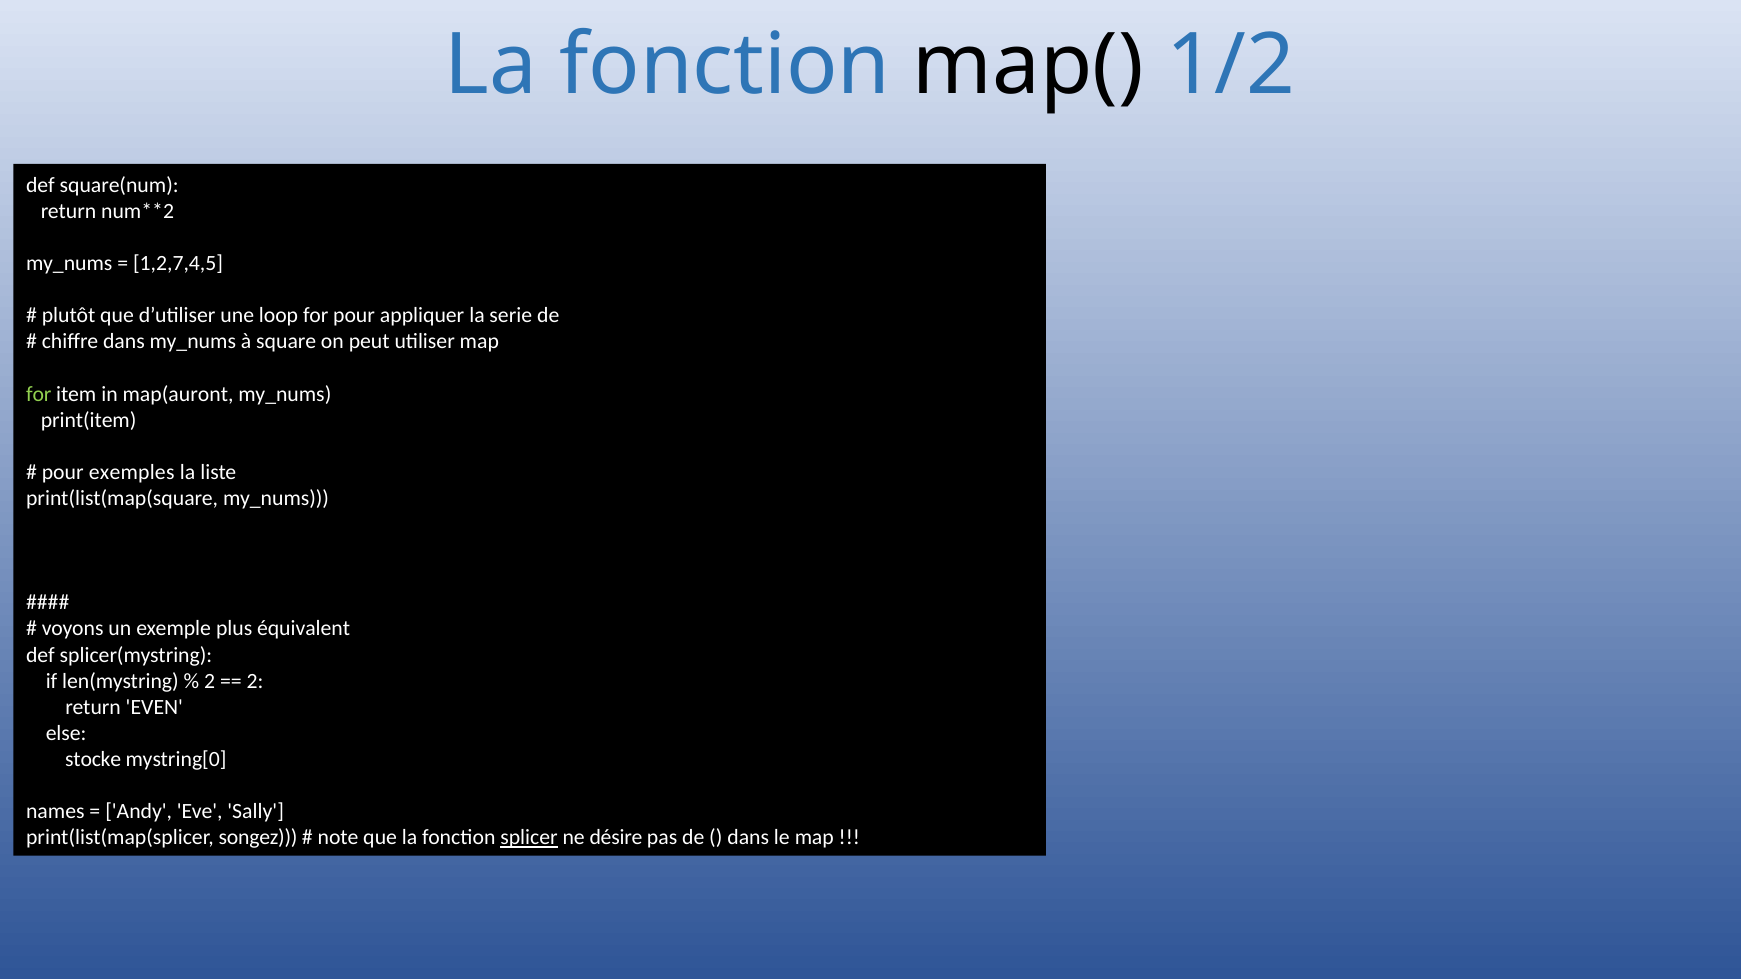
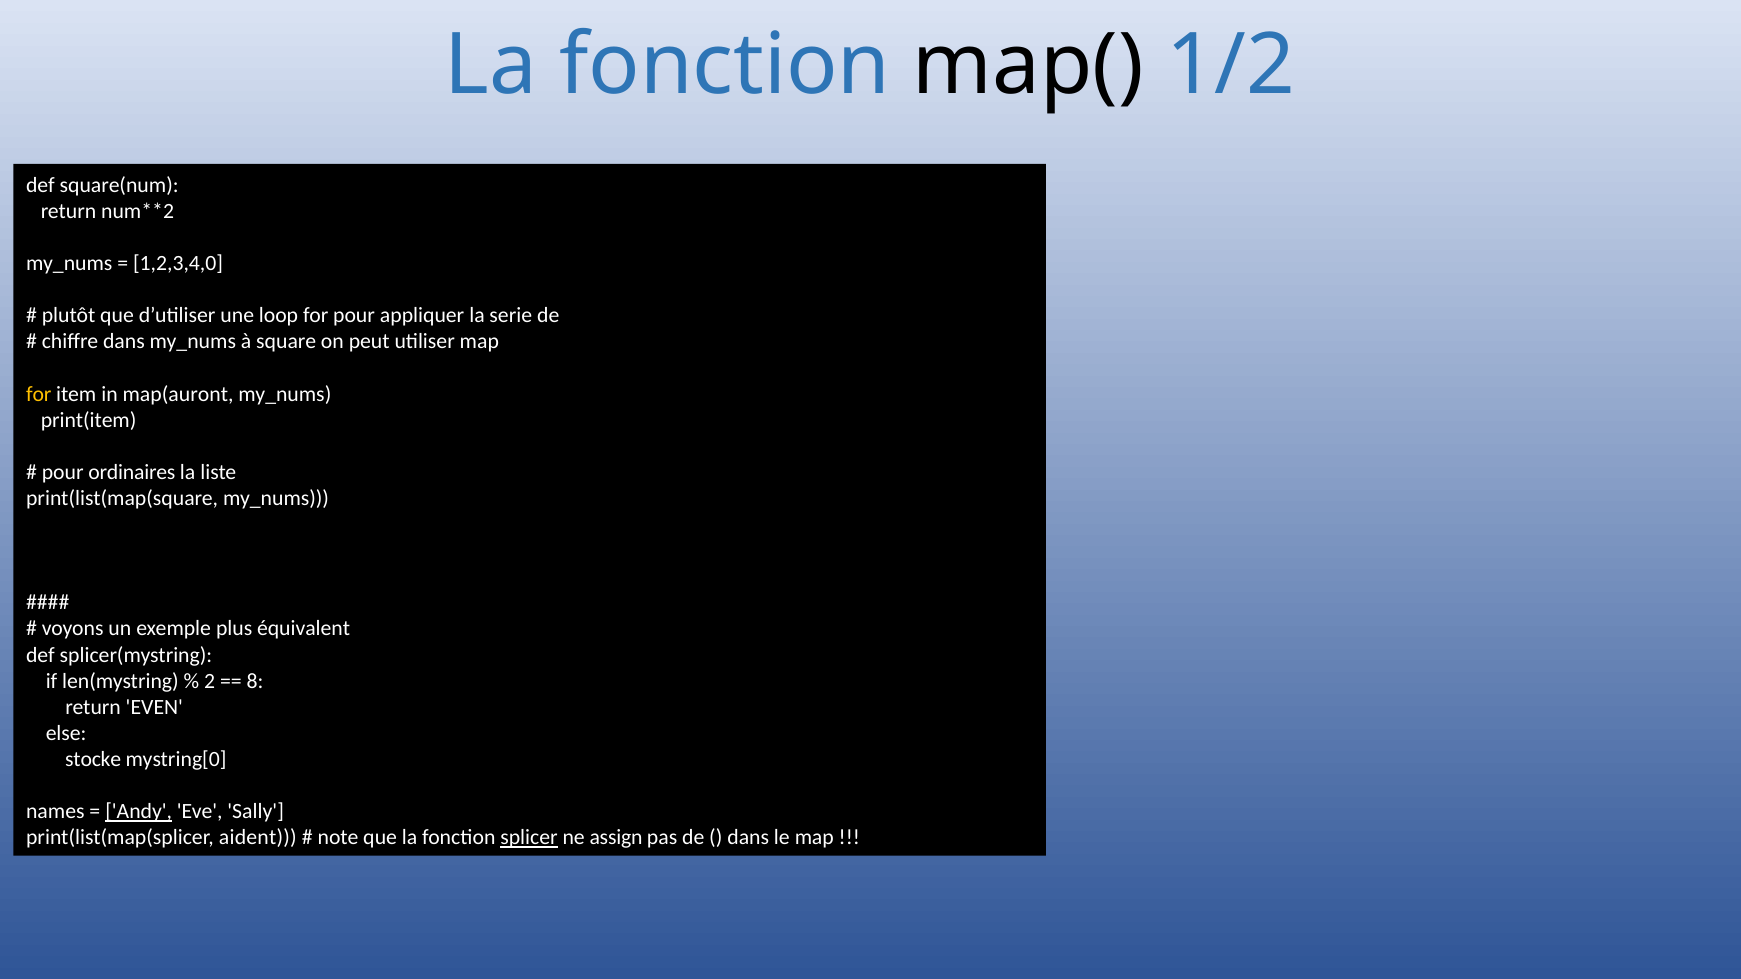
1,2,7,4,5: 1,2,7,4,5 -> 1,2,3,4,0 (178, 263)
for colour: light green -> yellow (39, 394)
exemples: exemples -> ordinaires (132, 472)
2: 2 -> 8 (255, 681)
Andy underline: none -> present (139, 812)
songez: songez -> aident (258, 838)
désire: désire -> assign (616, 838)
